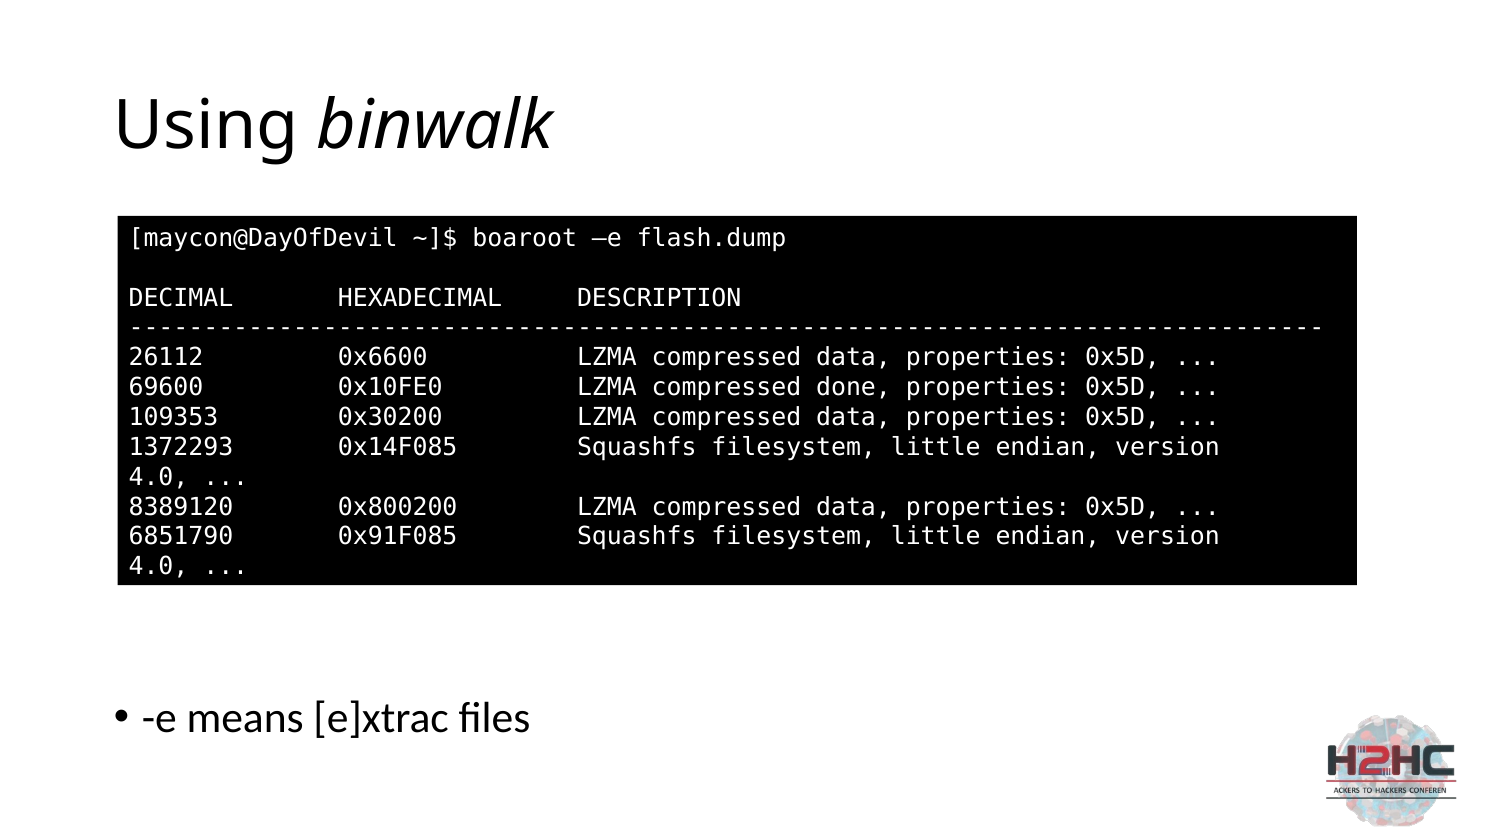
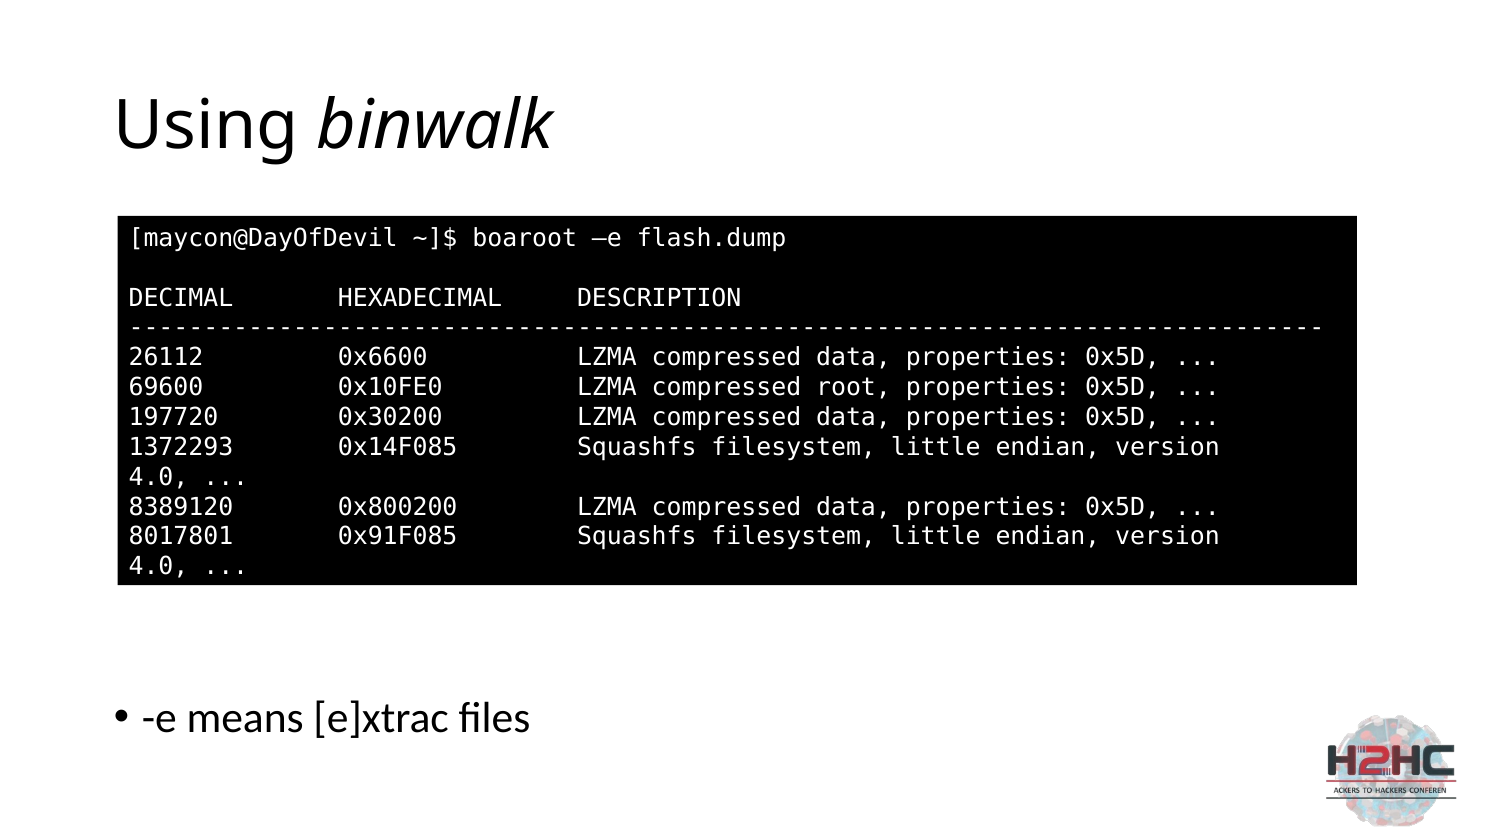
done: done -> root (854, 388)
109353: 109353 -> 197720 (173, 417)
6851790: 6851790 -> 8017801 (181, 537)
